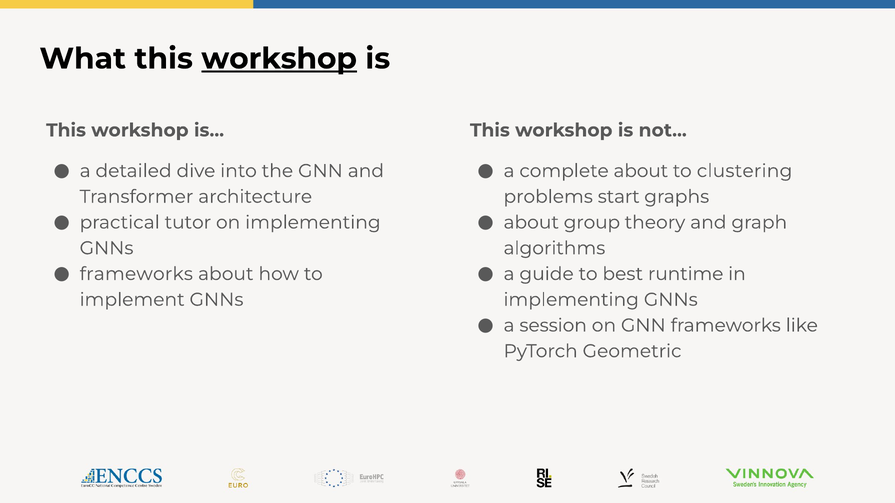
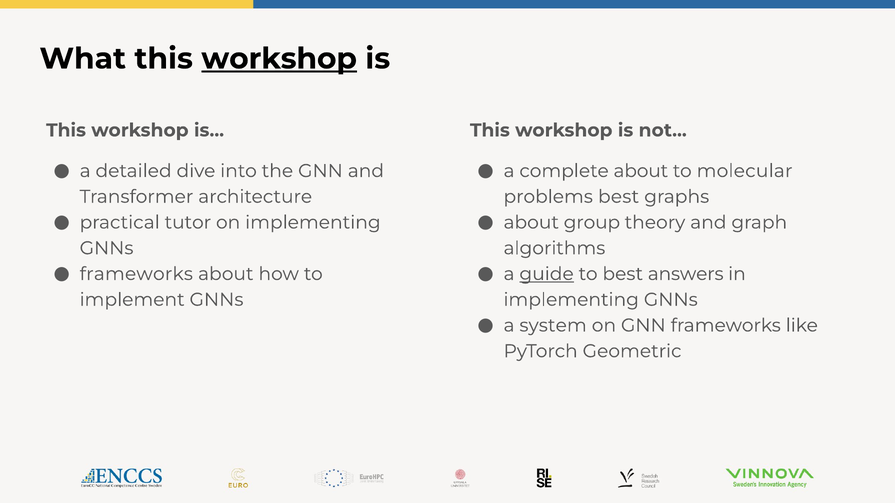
clustering: clustering -> molecular (745, 171)
problems start: start -> best (619, 197)
guide underline: none -> present (547, 274)
runtime: runtime -> answers (686, 274)
session: session -> system (553, 326)
